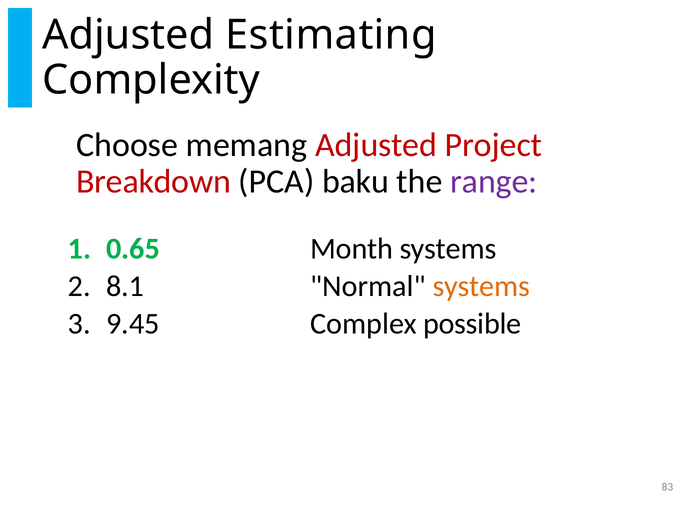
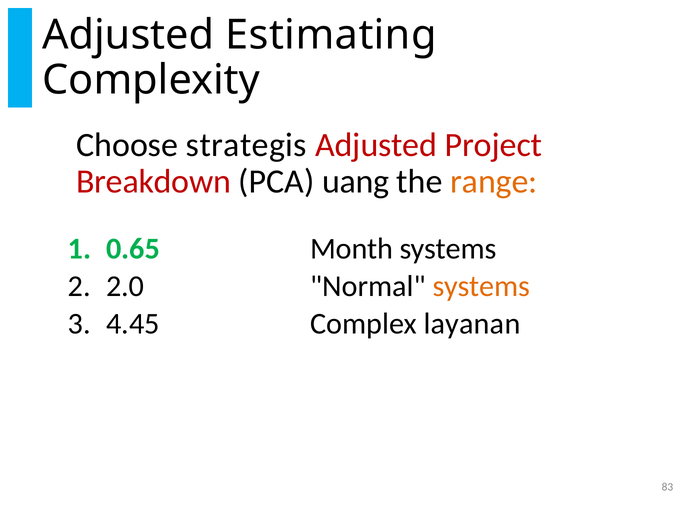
memang: memang -> strategis (246, 145)
baku: baku -> uang (356, 182)
range colour: purple -> orange (494, 182)
8.1: 8.1 -> 2.0 (125, 286)
9.45: 9.45 -> 4.45 (133, 324)
possible: possible -> layanan (472, 324)
